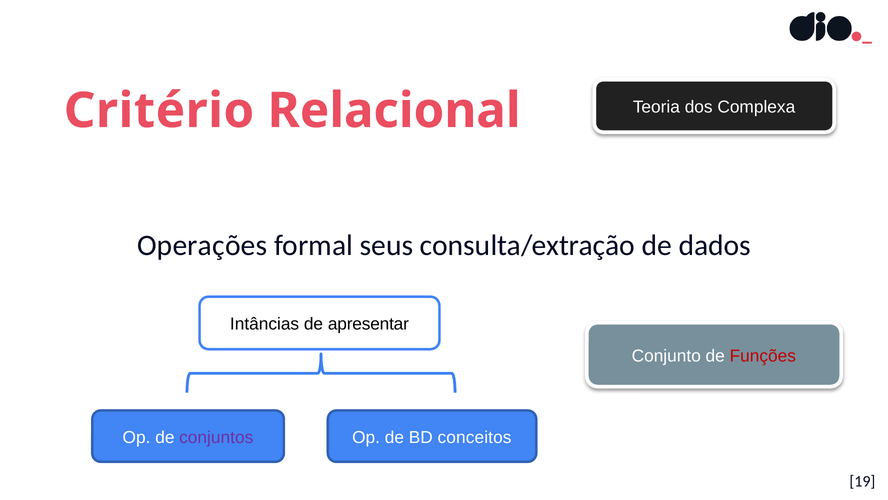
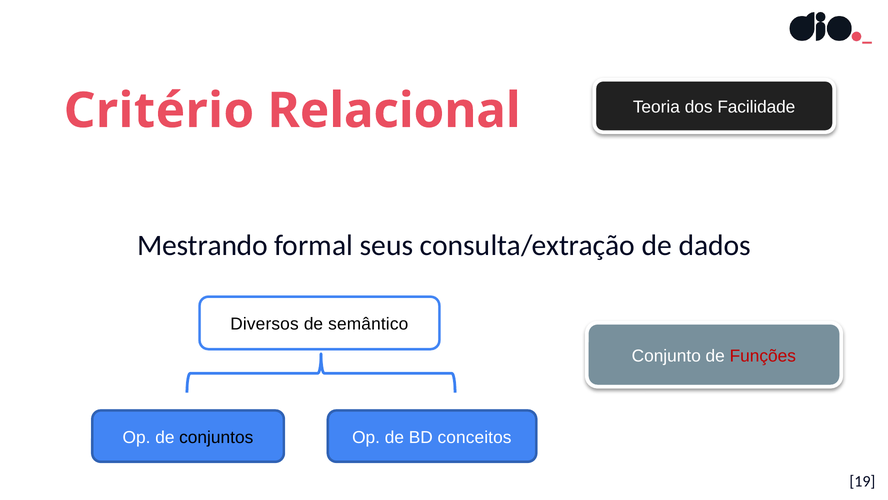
Complexa: Complexa -> Facilidade (756, 107)
Operações: Operações -> Mestrando (202, 245)
Intâncias: Intâncias -> Diversos (264, 324)
apresentar: apresentar -> semântico (368, 324)
conjuntos colour: purple -> black (216, 437)
